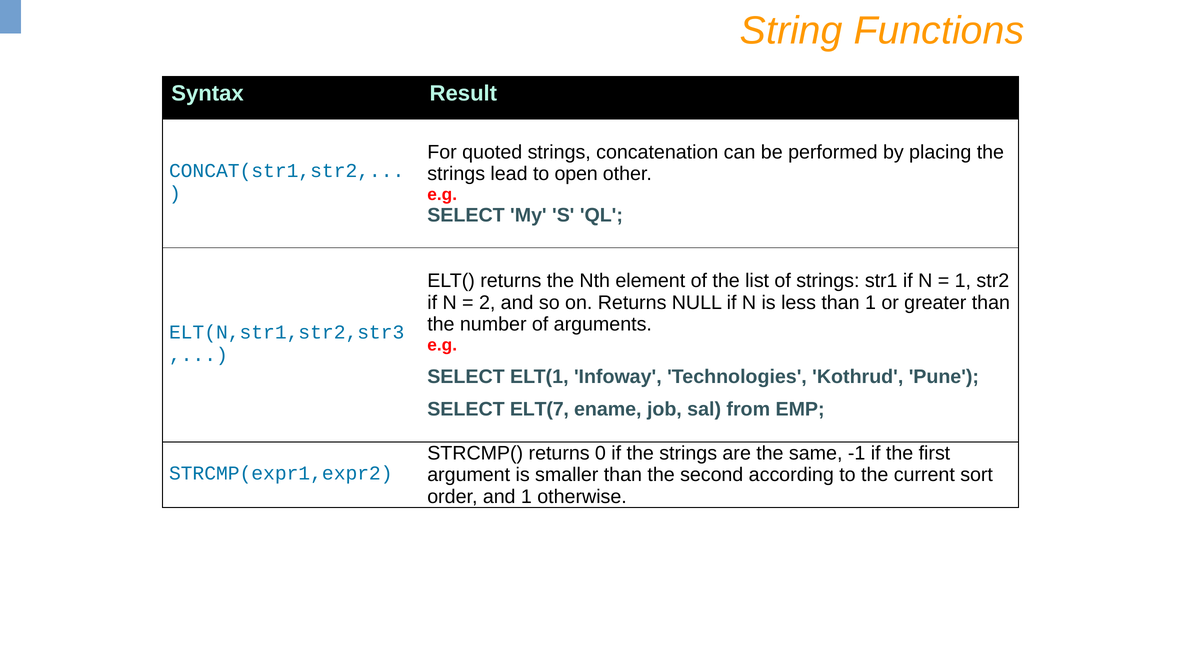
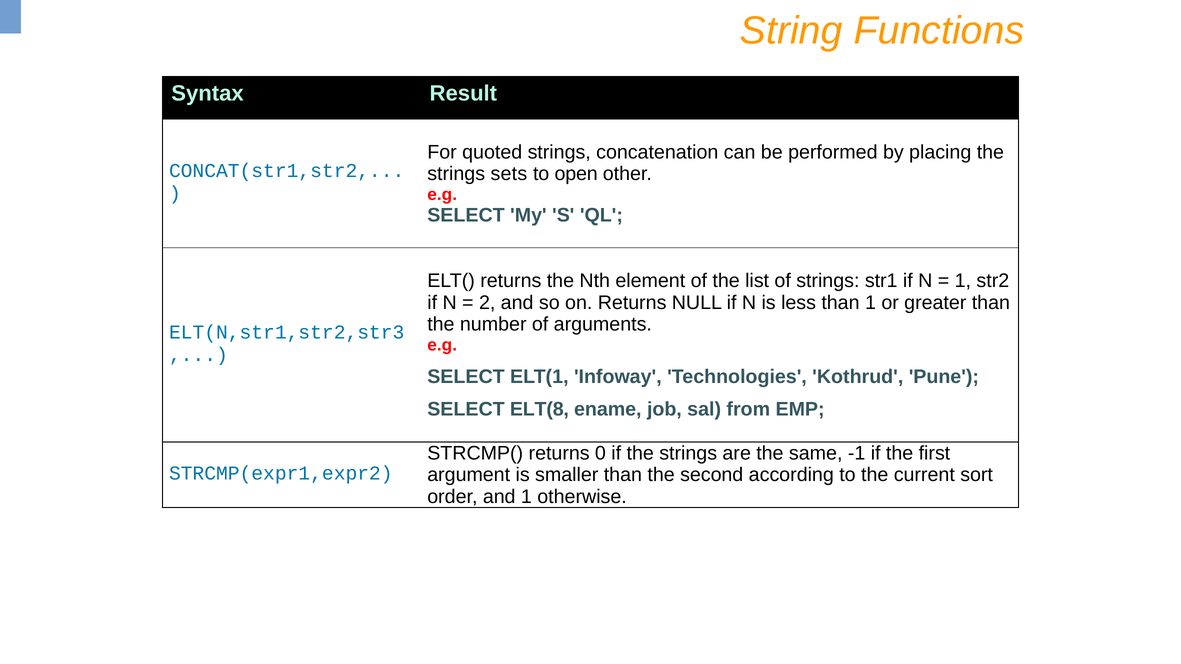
lead: lead -> sets (509, 174)
ELT(7: ELT(7 -> ELT(8 (539, 410)
